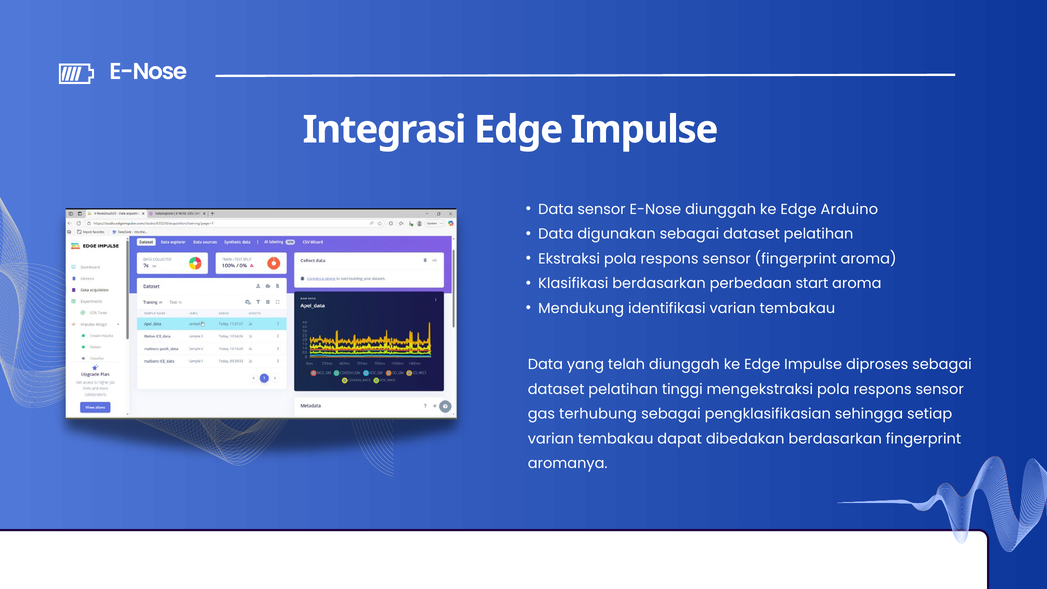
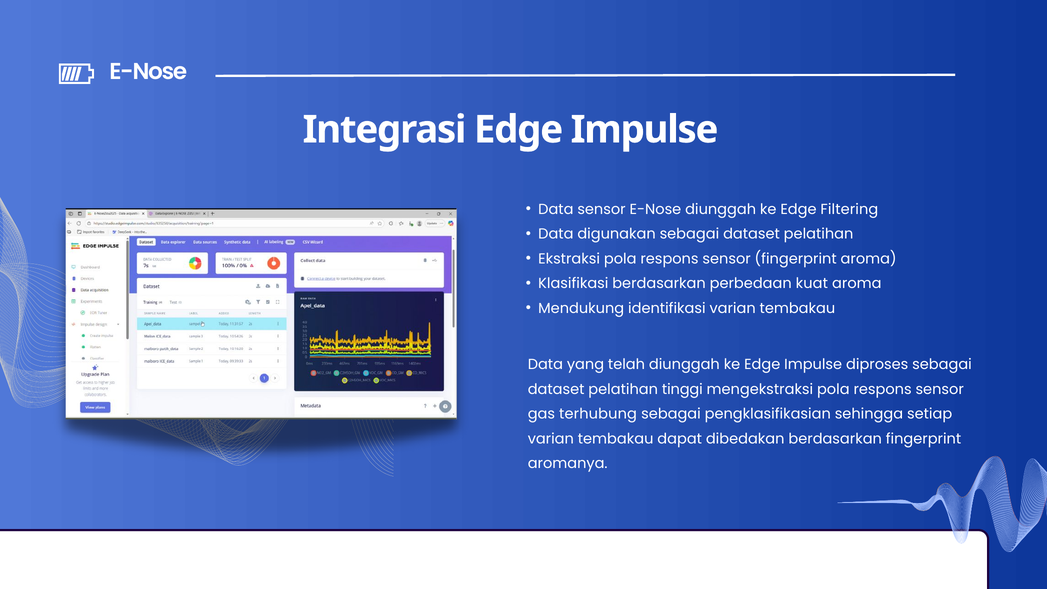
Arduino: Arduino -> Filtering (849, 209)
start: start -> kuat (812, 284)
